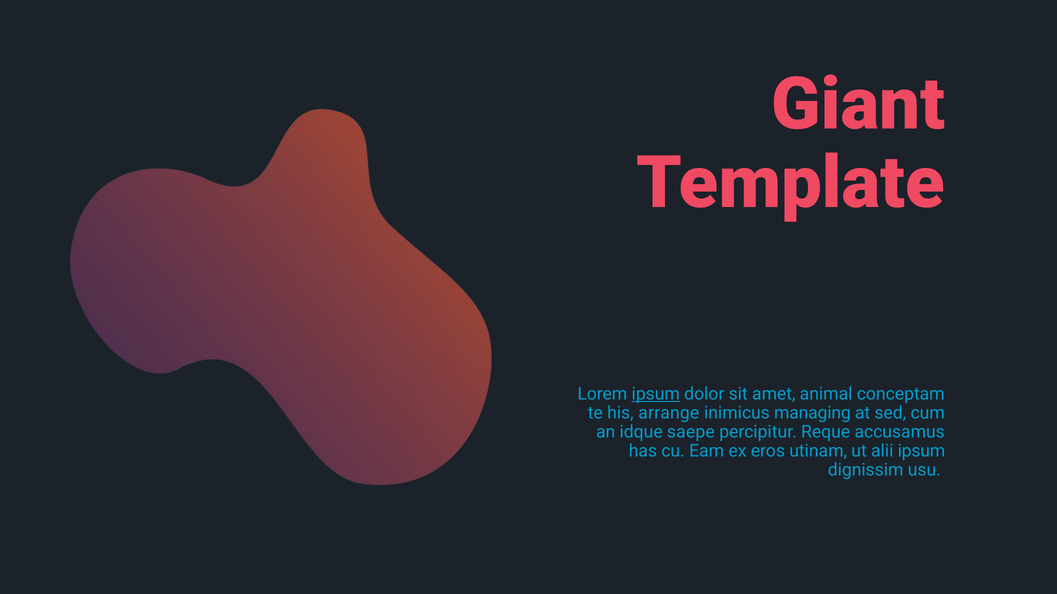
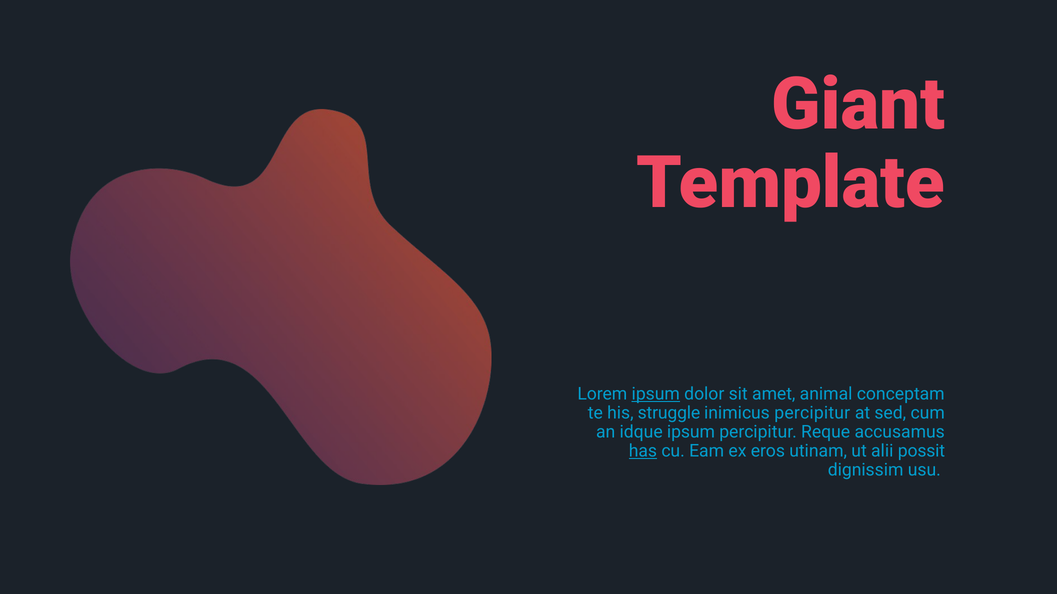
arrange: arrange -> struggle (669, 414)
inimicus managing: managing -> percipitur (812, 414)
idque saepe: saepe -> ipsum (691, 433)
has underline: none -> present (643, 452)
alii ipsum: ipsum -> possit (921, 452)
